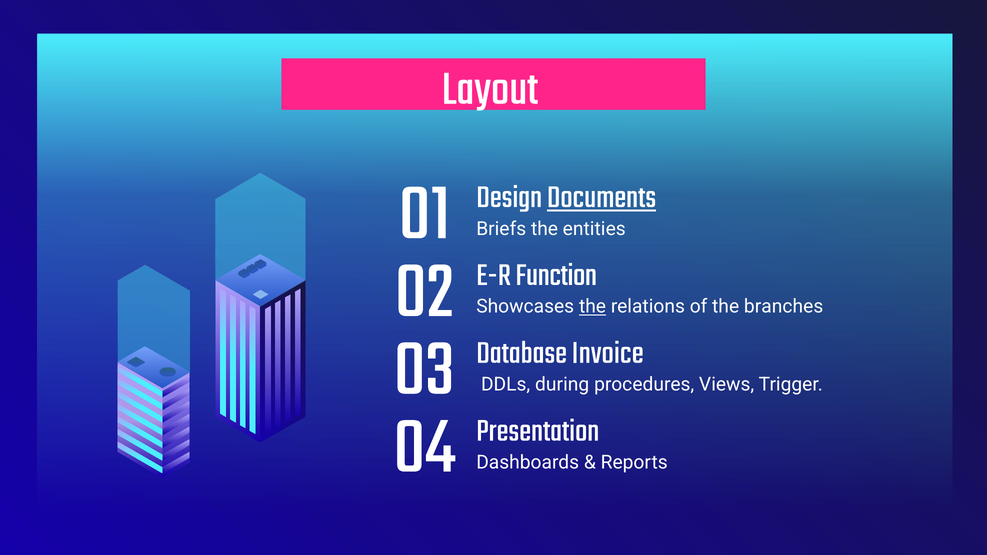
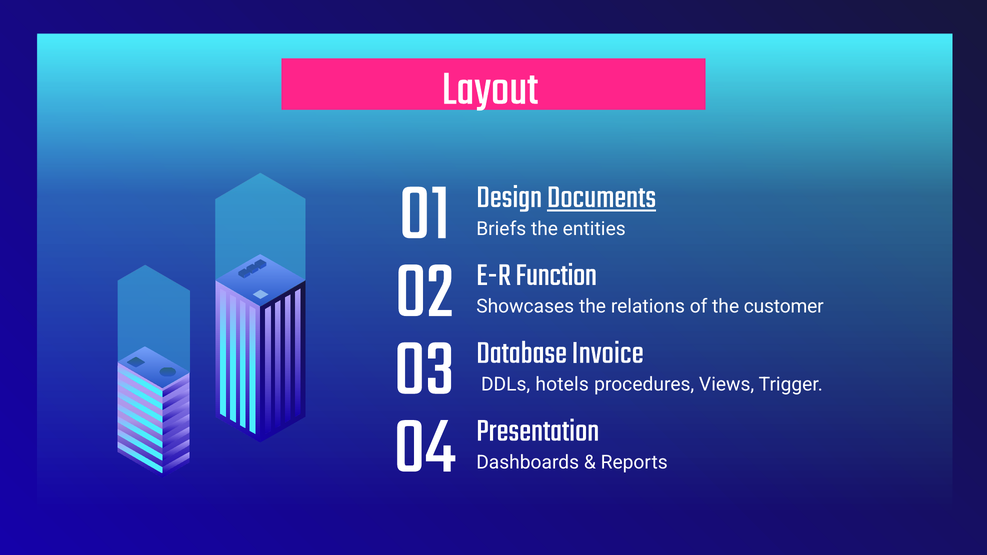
the underline: present -> none (592, 307)
branches: branches -> customer (784, 307)
during: during -> hotels (562, 385)
